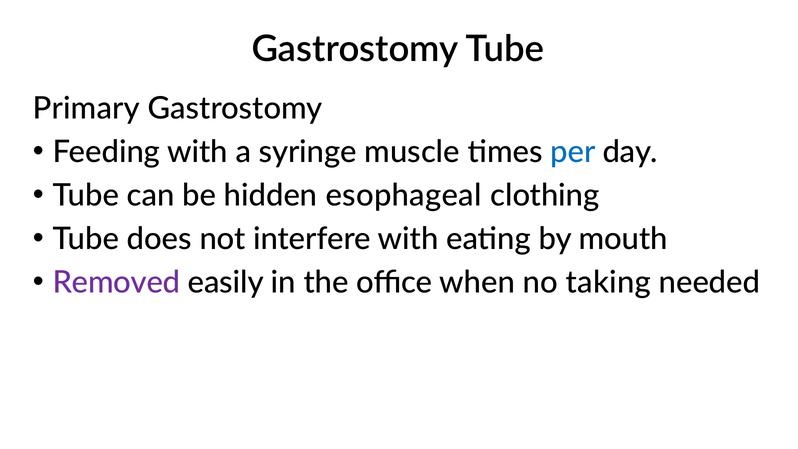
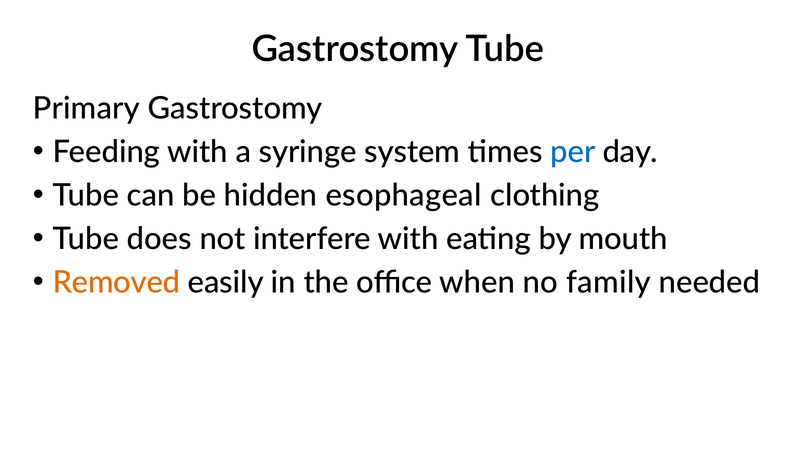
muscle: muscle -> system (412, 152)
Removed colour: purple -> orange (116, 283)
taking: taking -> family (609, 283)
